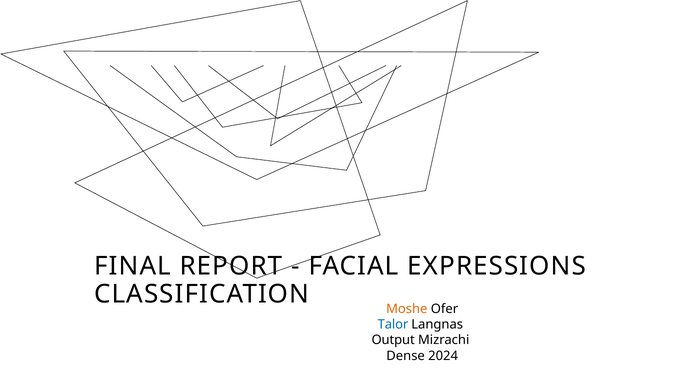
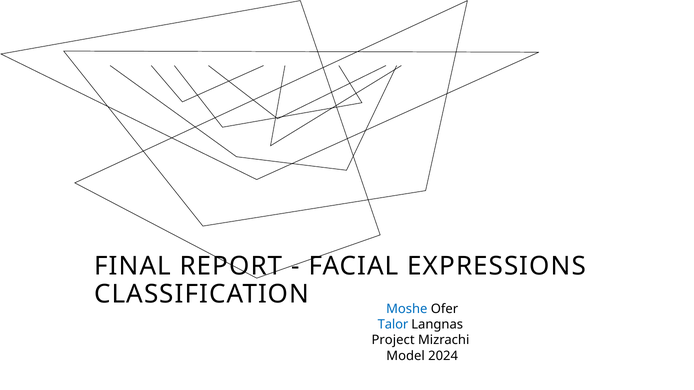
Moshe colour: orange -> blue (407, 309)
Output: Output -> Project (393, 341)
Dense: Dense -> Model (406, 356)
